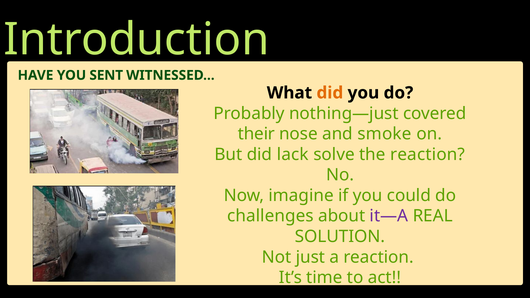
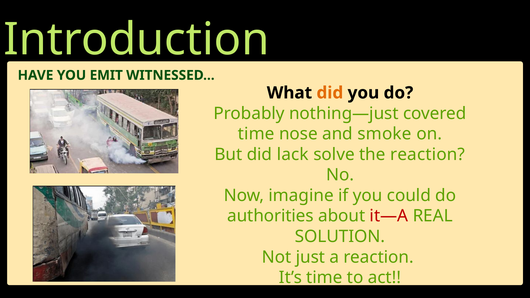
SENT: SENT -> EMIT (106, 75)
their: their -> time (256, 134)
challenges: challenges -> authorities (271, 216)
it—A colour: purple -> red (389, 216)
